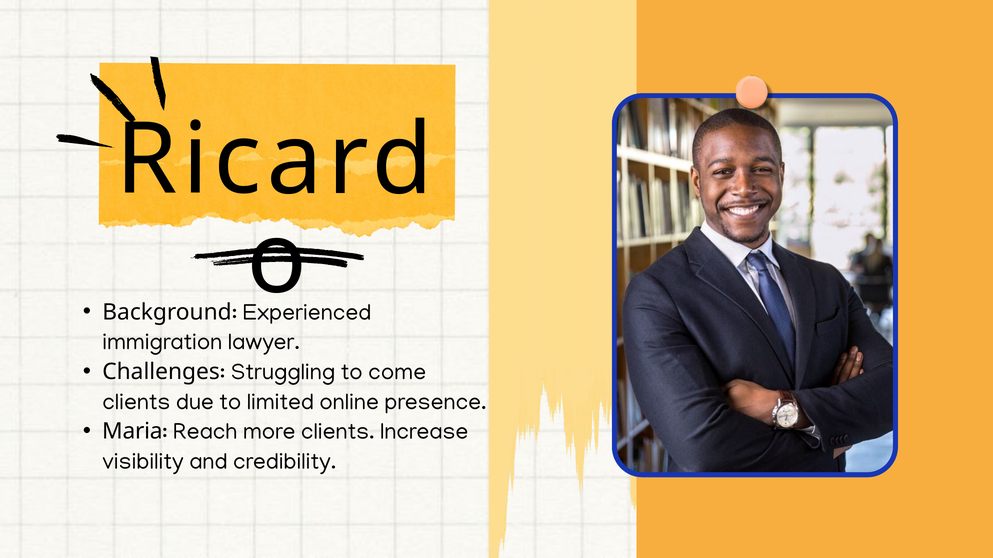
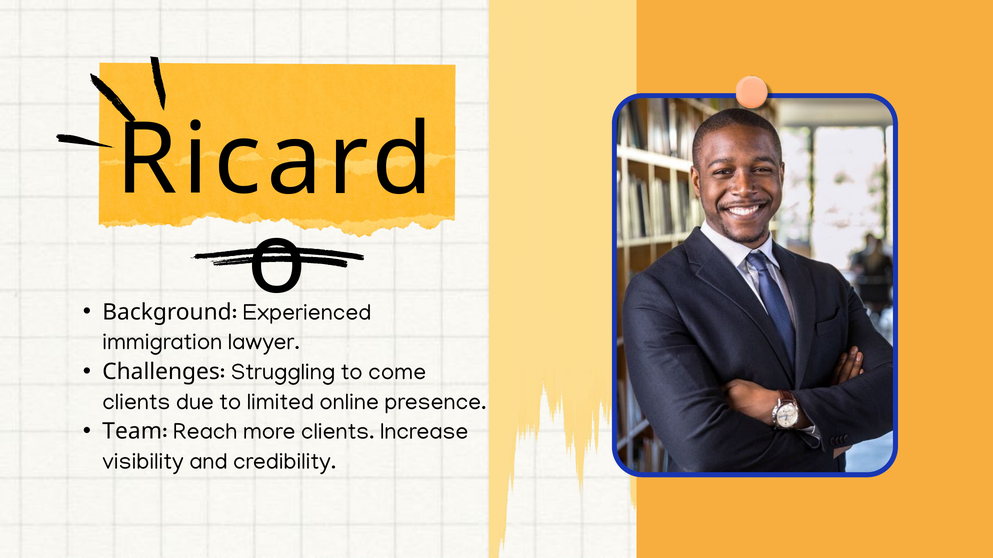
Maria: Maria -> Team (132, 432)
